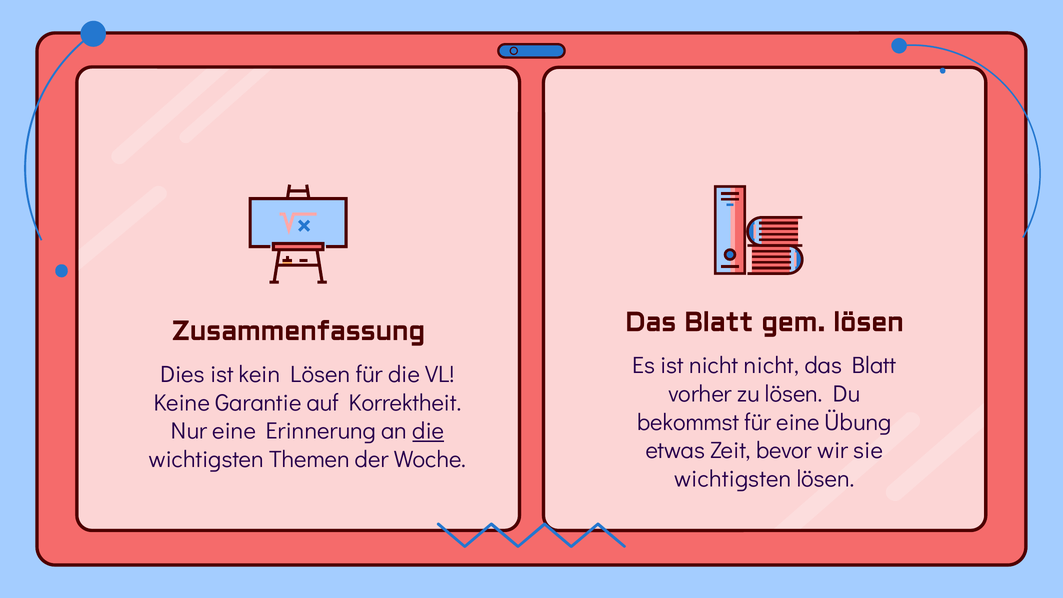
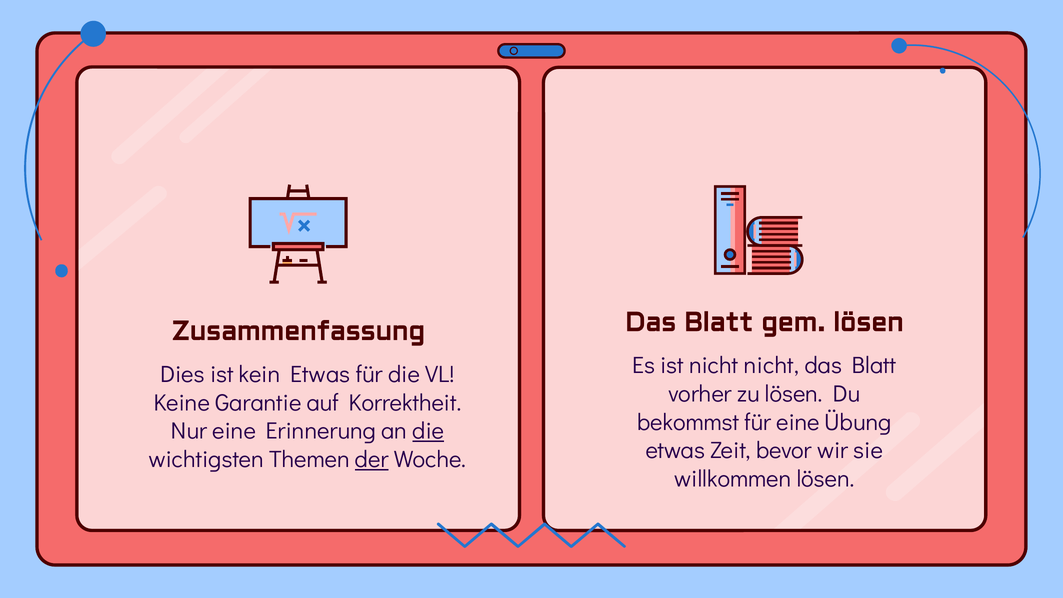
kein Lösen: Lösen -> Etwas (320, 374)
der underline: none -> present (372, 459)
wichtigsten: wichtigsten -> willkommen (733, 479)
